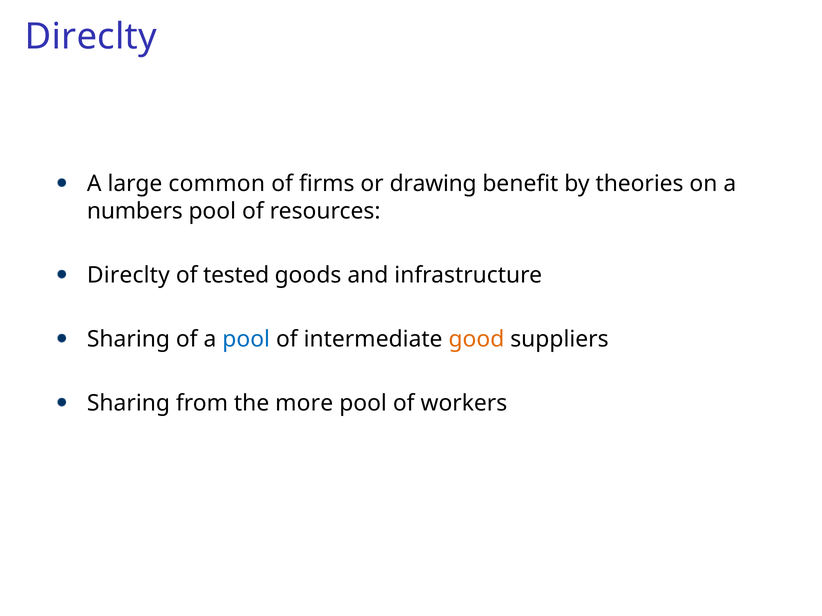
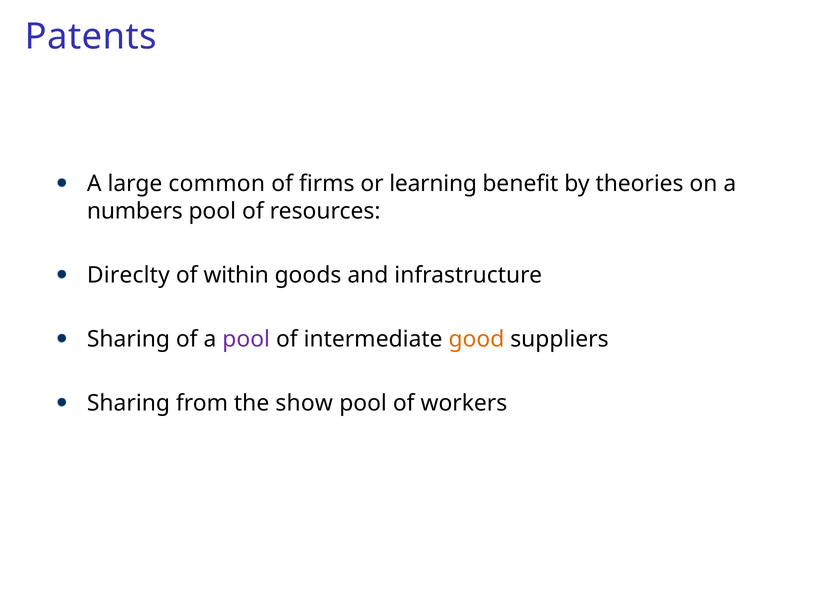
Direclty: Direclty -> Patents (91, 37)
drawing: drawing -> learning (433, 184)
tested: tested -> within (236, 275)
pool colour: blue -> purple (246, 339)
more: more -> show (304, 403)
